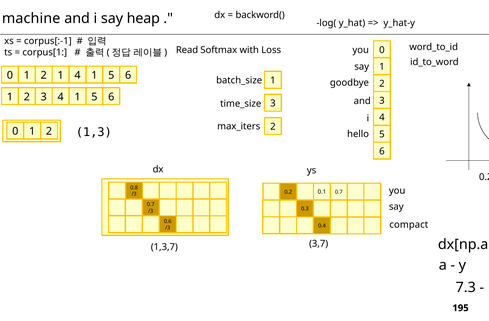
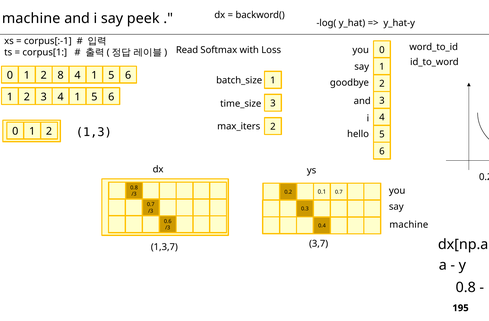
heap: heap -> peek (143, 18)
2 1: 1 -> 8 (61, 75)
compact: compact -> machine (409, 225)
7.3: 7.3 -> 0.8 (466, 288)
